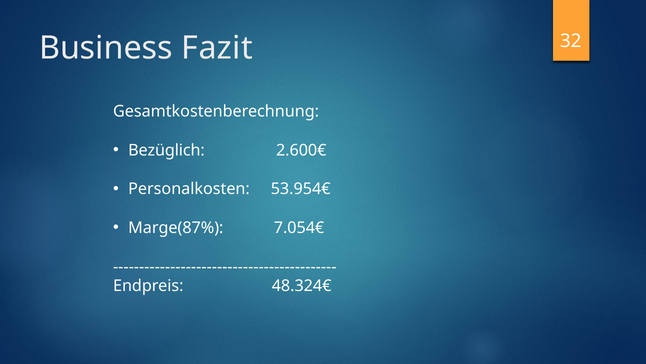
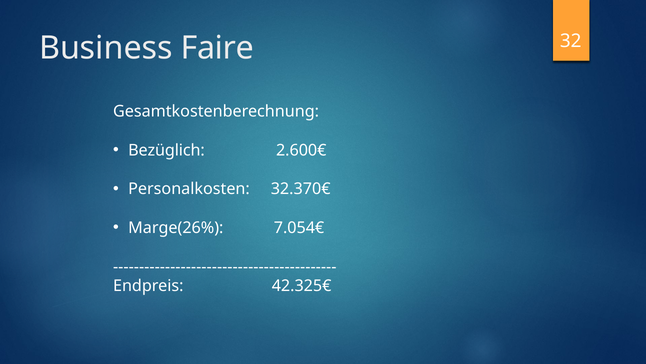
Fazit: Fazit -> Faire (217, 48)
53.954€: 53.954€ -> 32.370€ (301, 189)
Marge(87%: Marge(87% -> Marge(26% (176, 227)
48.324€: 48.324€ -> 42.325€ (302, 286)
